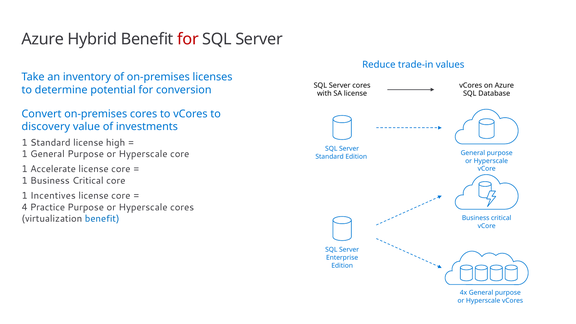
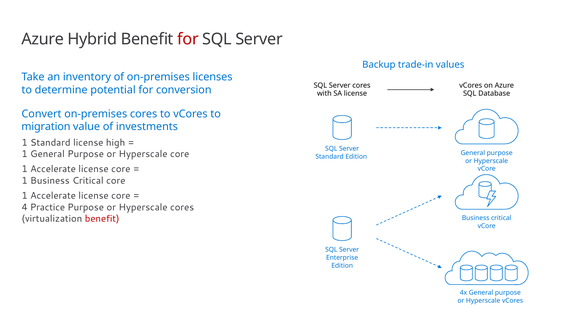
Reduce: Reduce -> Backup (379, 65)
discovery: discovery -> migration (46, 127)
Incentives: Incentives -> Accelerate (53, 196)
benefit colour: blue -> red (102, 219)
